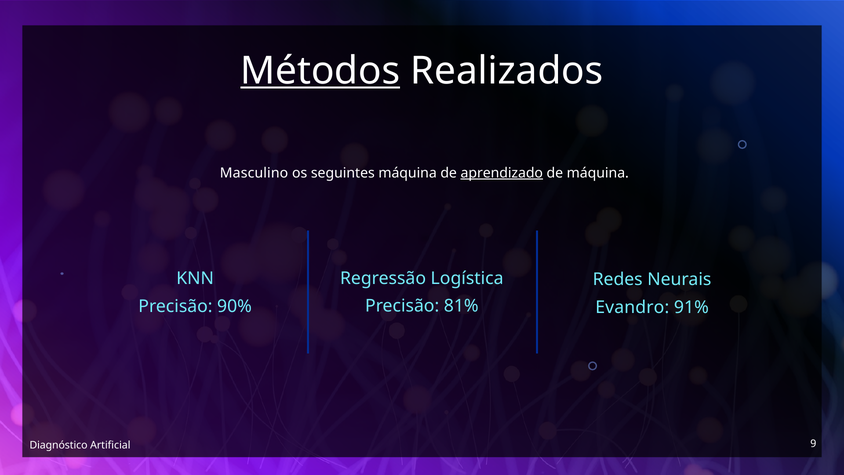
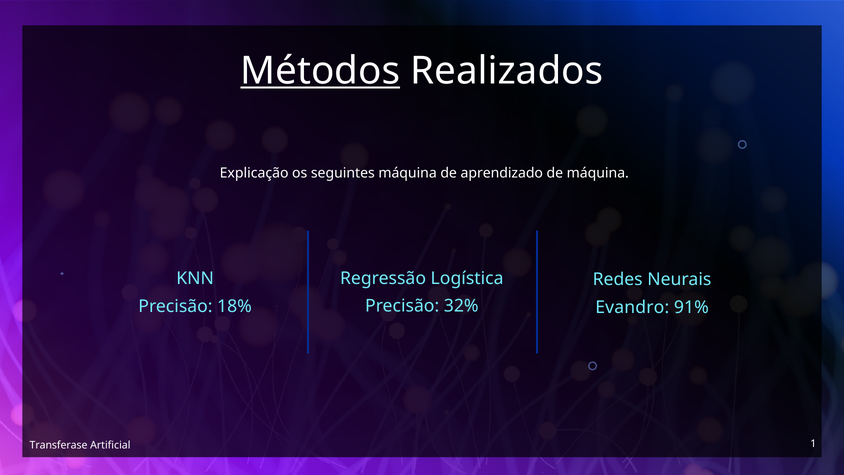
Masculino: Masculino -> Explicação (254, 173)
aprendizado underline: present -> none (502, 173)
81%: 81% -> 32% (461, 306)
90%: 90% -> 18% (234, 306)
Diagnóstico: Diagnóstico -> Transferase (59, 445)
9: 9 -> 1 (813, 444)
